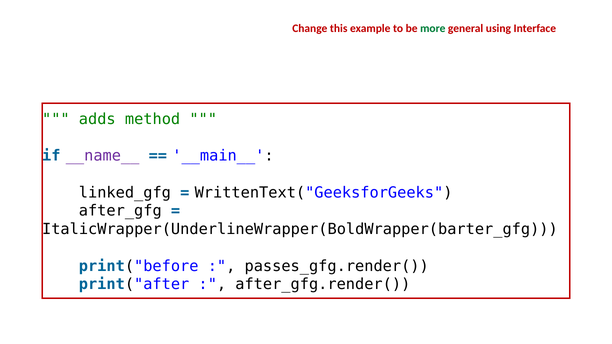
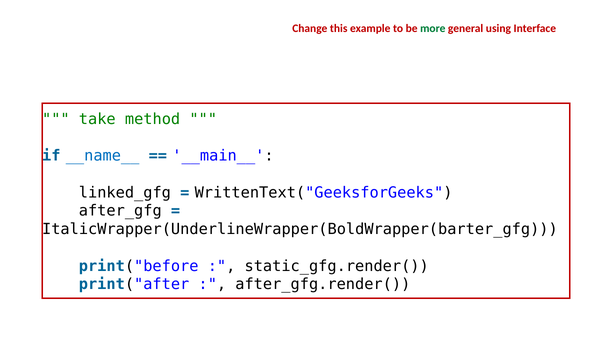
adds: adds -> take (97, 119)
__name__ colour: purple -> blue (103, 156)
passes_gfg.render(: passes_gfg.render( -> static_gfg.render( (337, 266)
